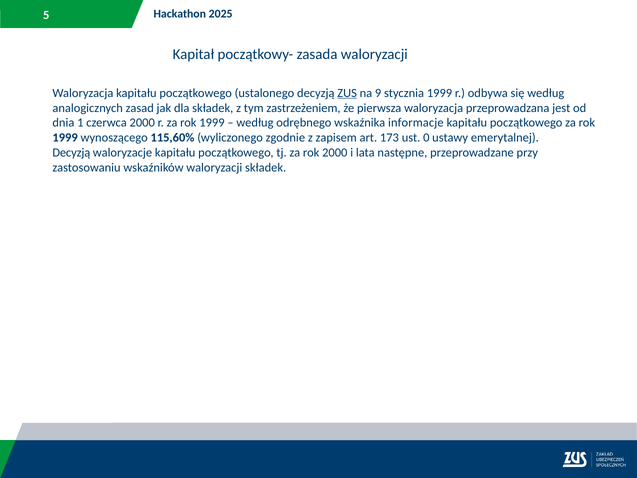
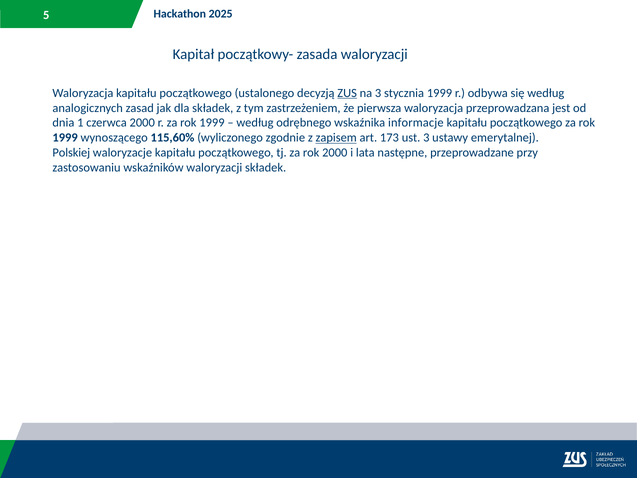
na 9: 9 -> 3 (378, 93)
zapisem underline: none -> present (336, 138)
ust 0: 0 -> 3 (426, 138)
Decyzją: Decyzją -> Polskiej (71, 153)
